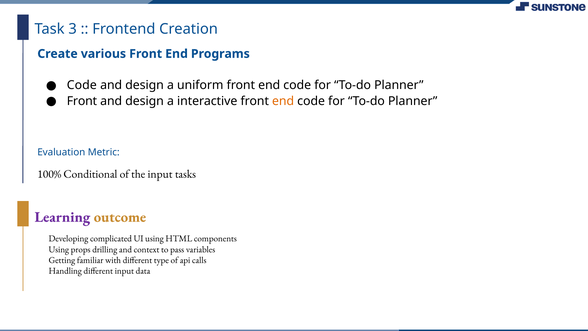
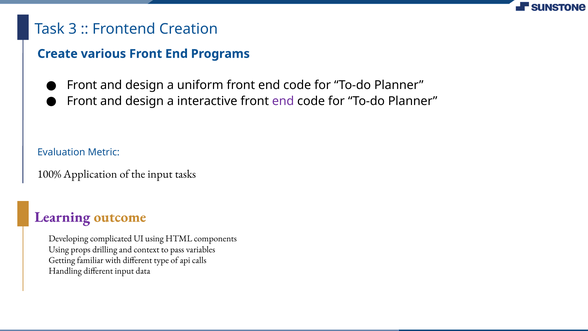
Code: Code -> Front (82, 85)
end colour: orange -> purple (283, 101)
Conditional: Conditional -> Application (90, 174)
